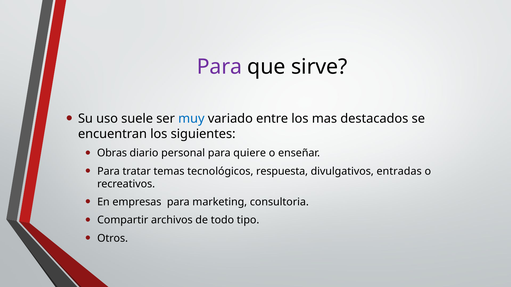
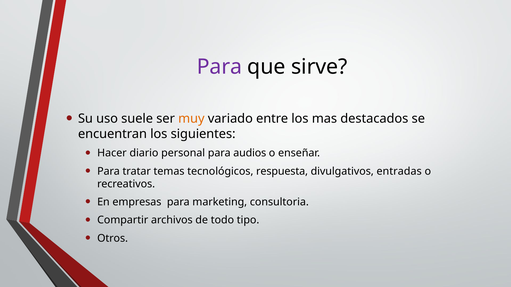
muy colour: blue -> orange (191, 119)
Obras: Obras -> Hacer (112, 153)
quiere: quiere -> audios (250, 153)
